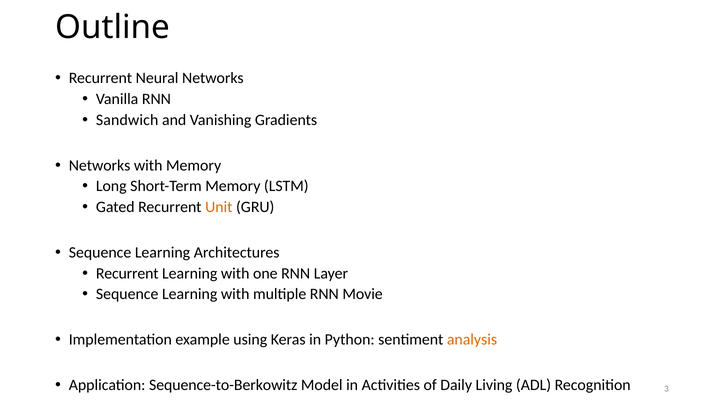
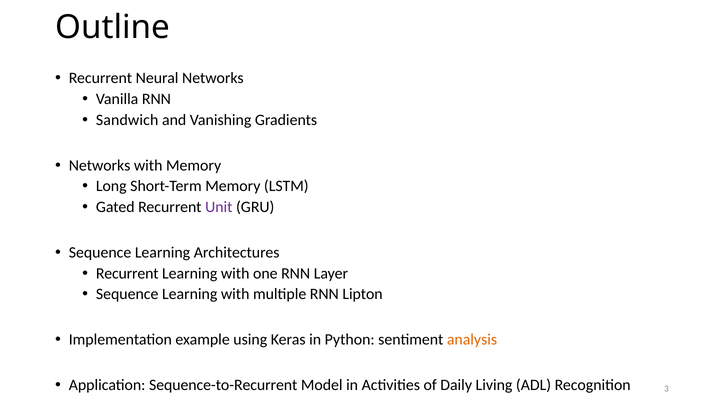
Unit colour: orange -> purple (219, 207)
Movie: Movie -> Lipton (363, 294)
Sequence-to-Berkowitz: Sequence-to-Berkowitz -> Sequence-to-Recurrent (223, 385)
